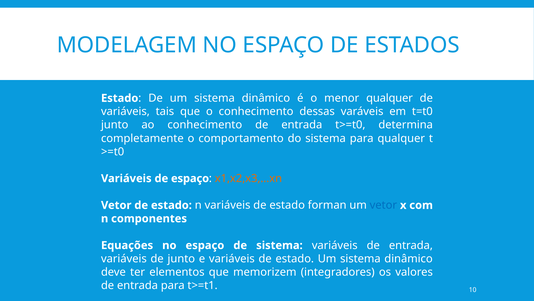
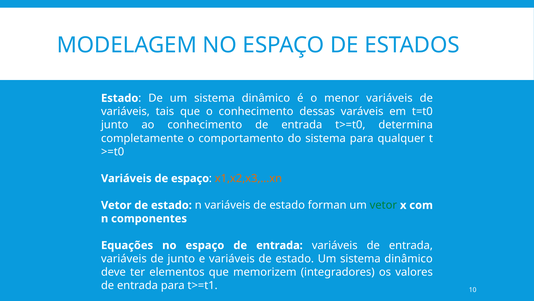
menor qualquer: qualquer -> variáveis (389, 98)
vetor colour: blue -> green (383, 205)
espaço de sistema: sistema -> entrada (279, 245)
